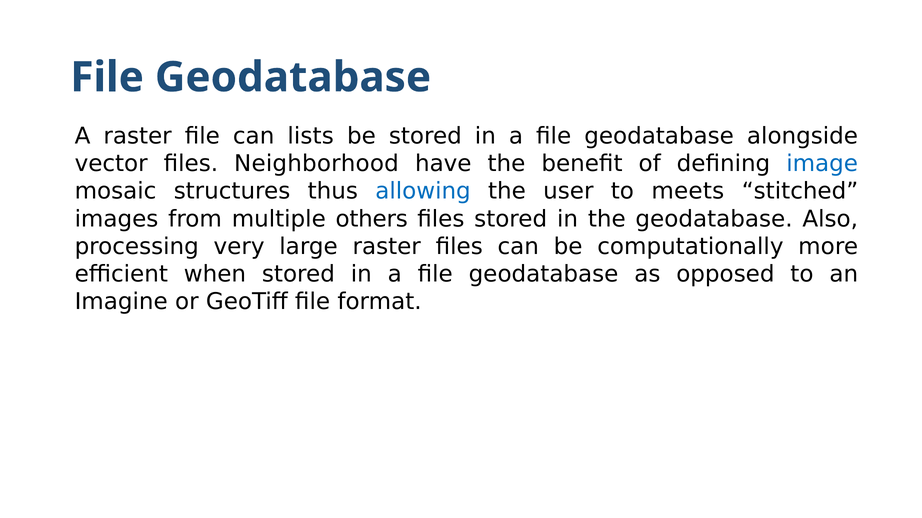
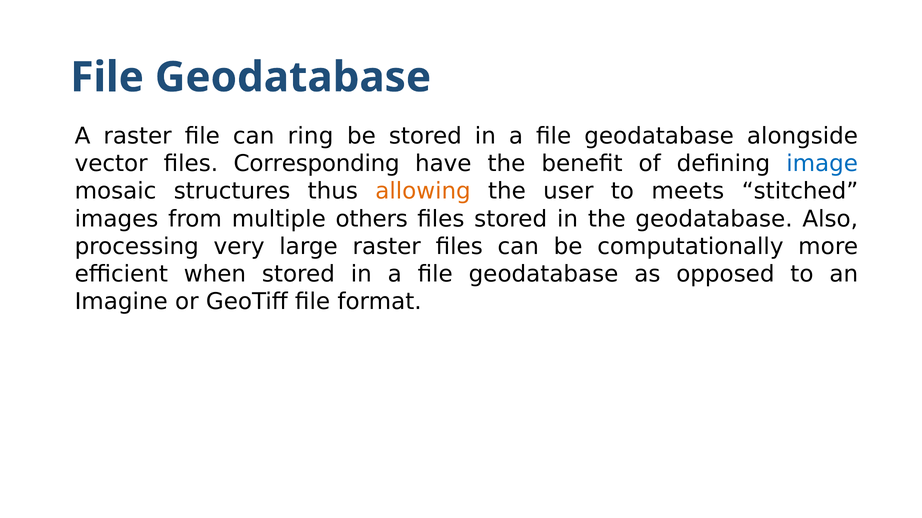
lists: lists -> ring (311, 136)
Neighborhood: Neighborhood -> Corresponding (317, 164)
allowing colour: blue -> orange (423, 192)
